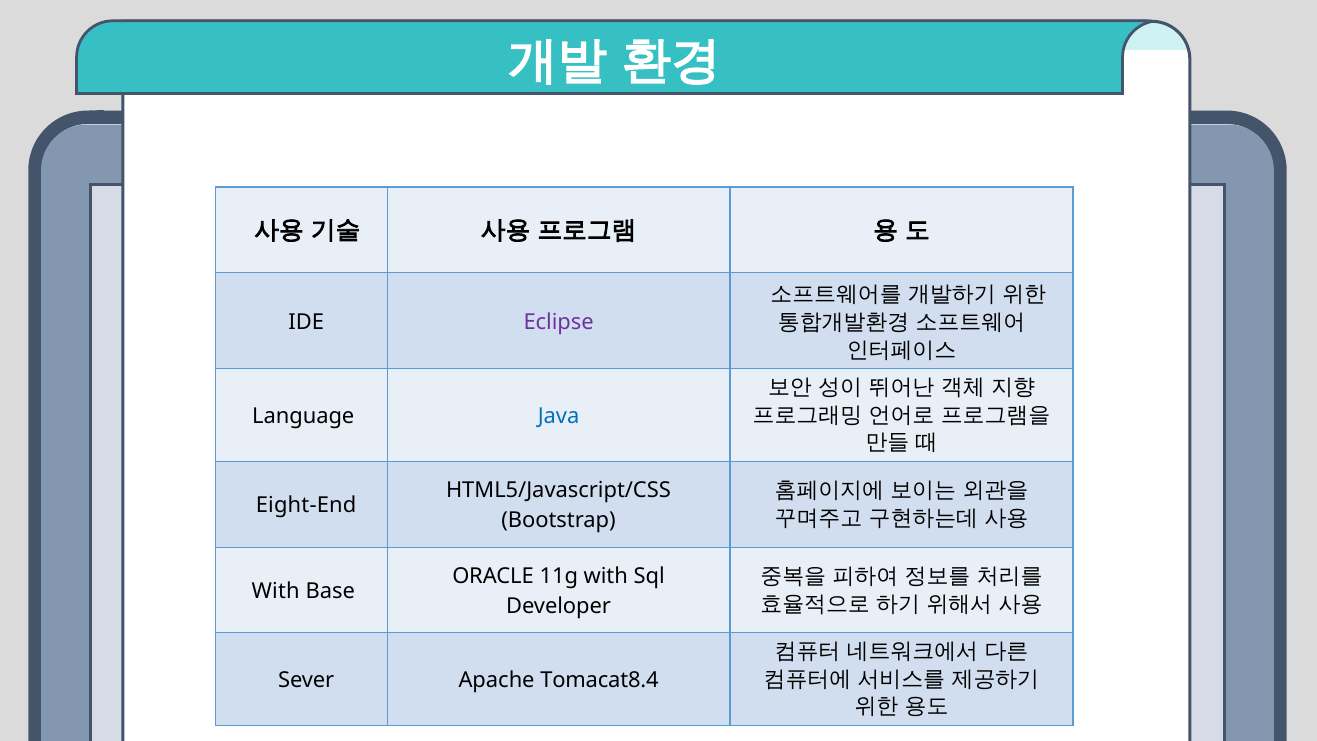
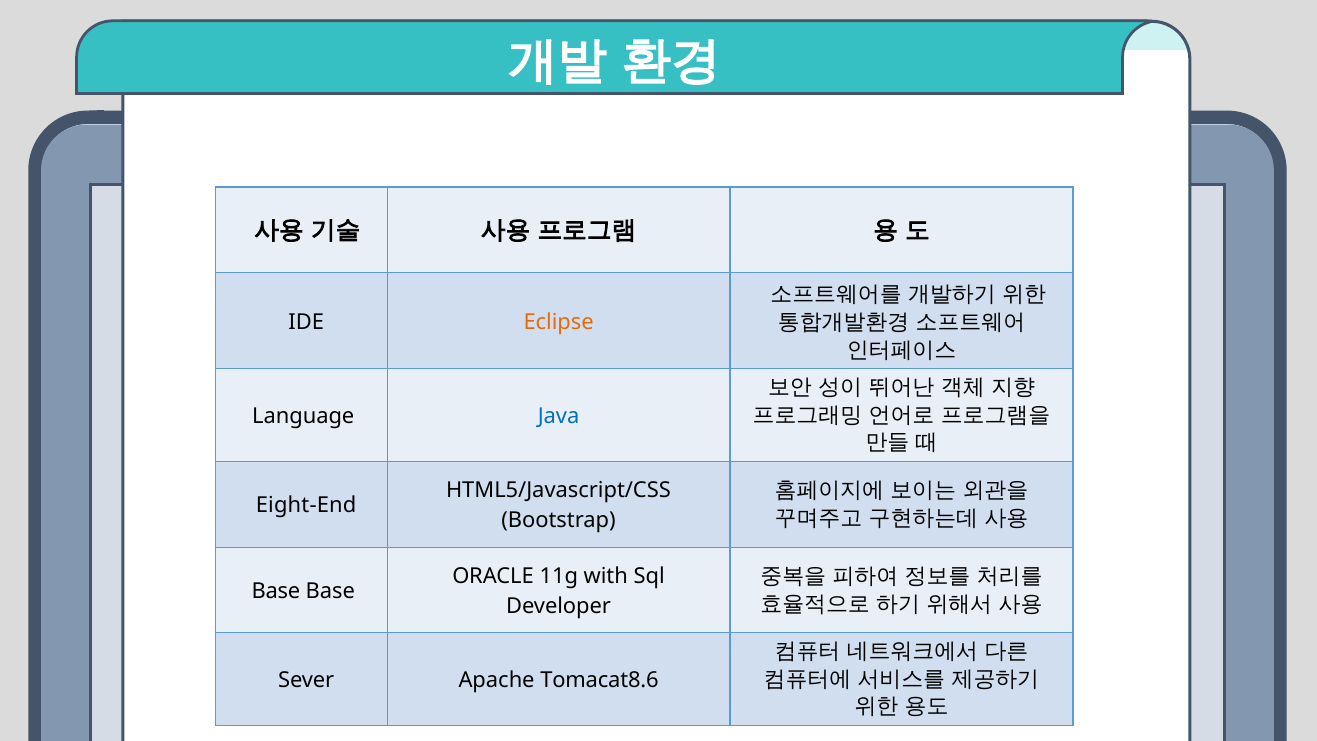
Eclipse colour: purple -> orange (559, 322)
With: With -> Base (276, 591)
Tomacat8.4: Tomacat8.4 -> Tomacat8.6 (599, 680)
